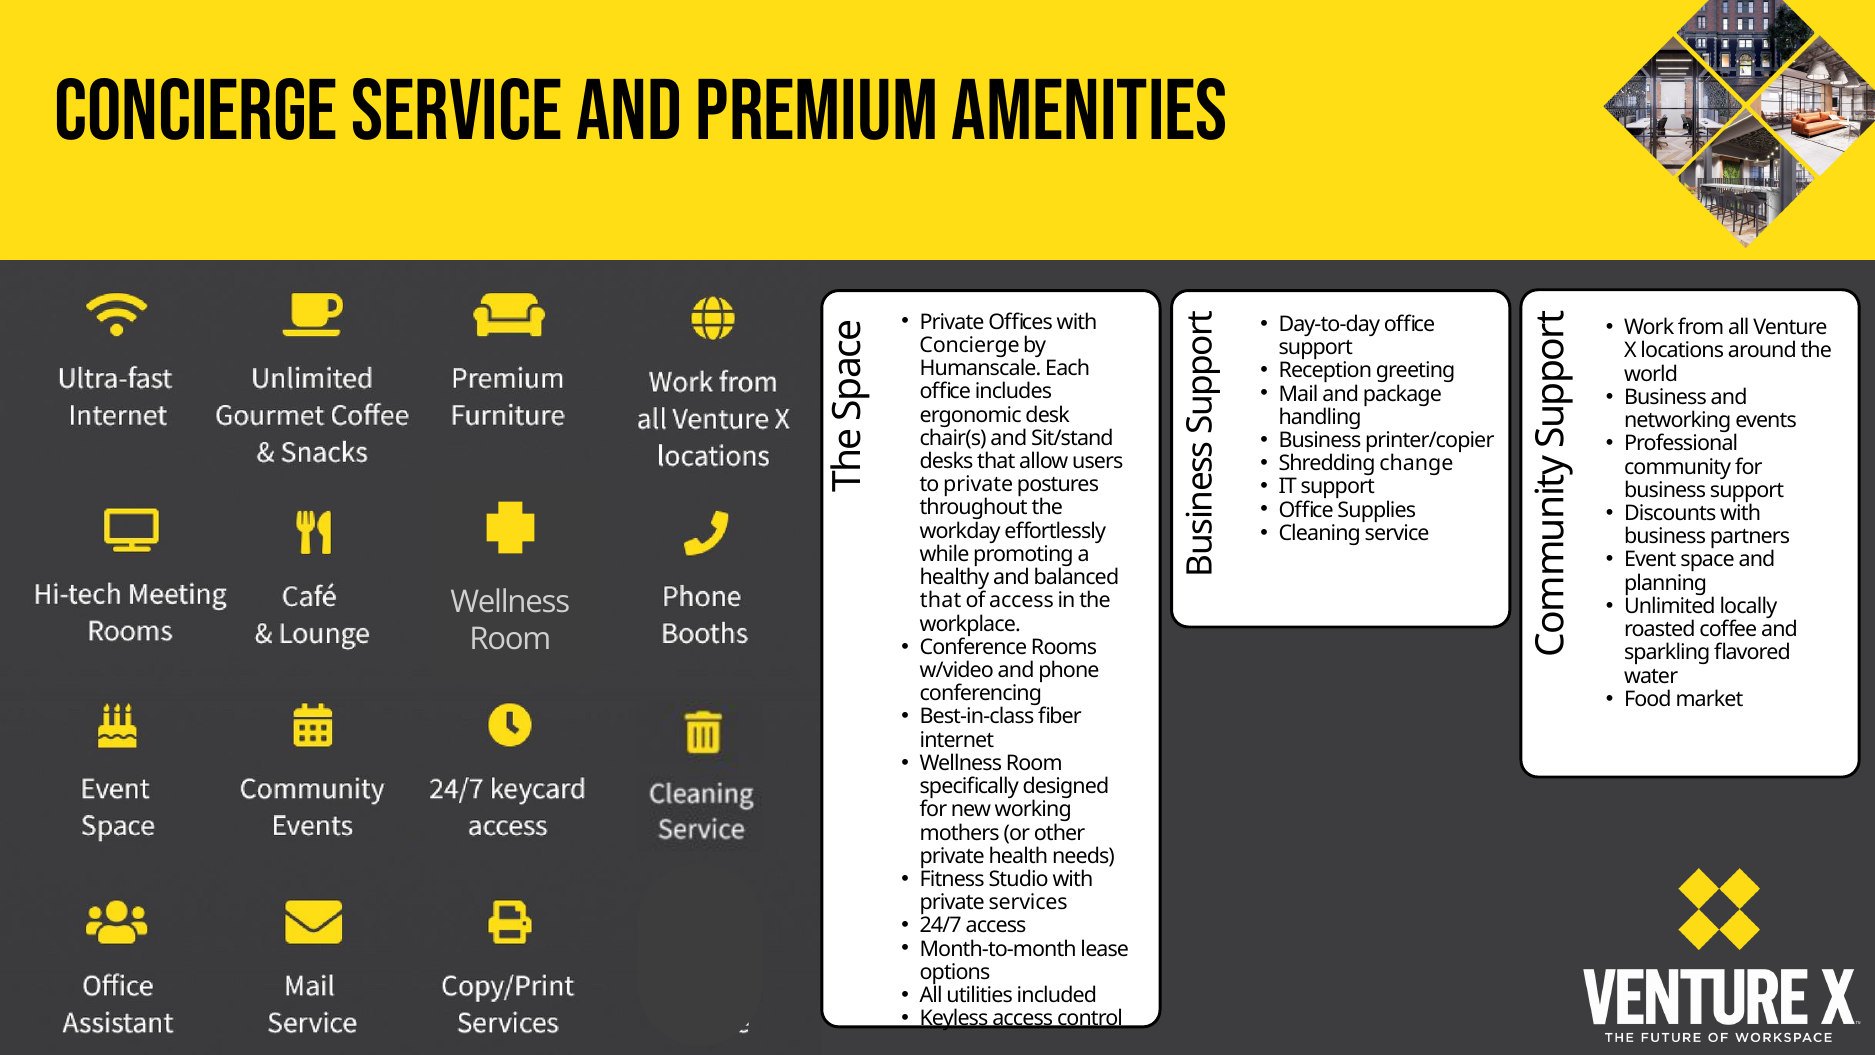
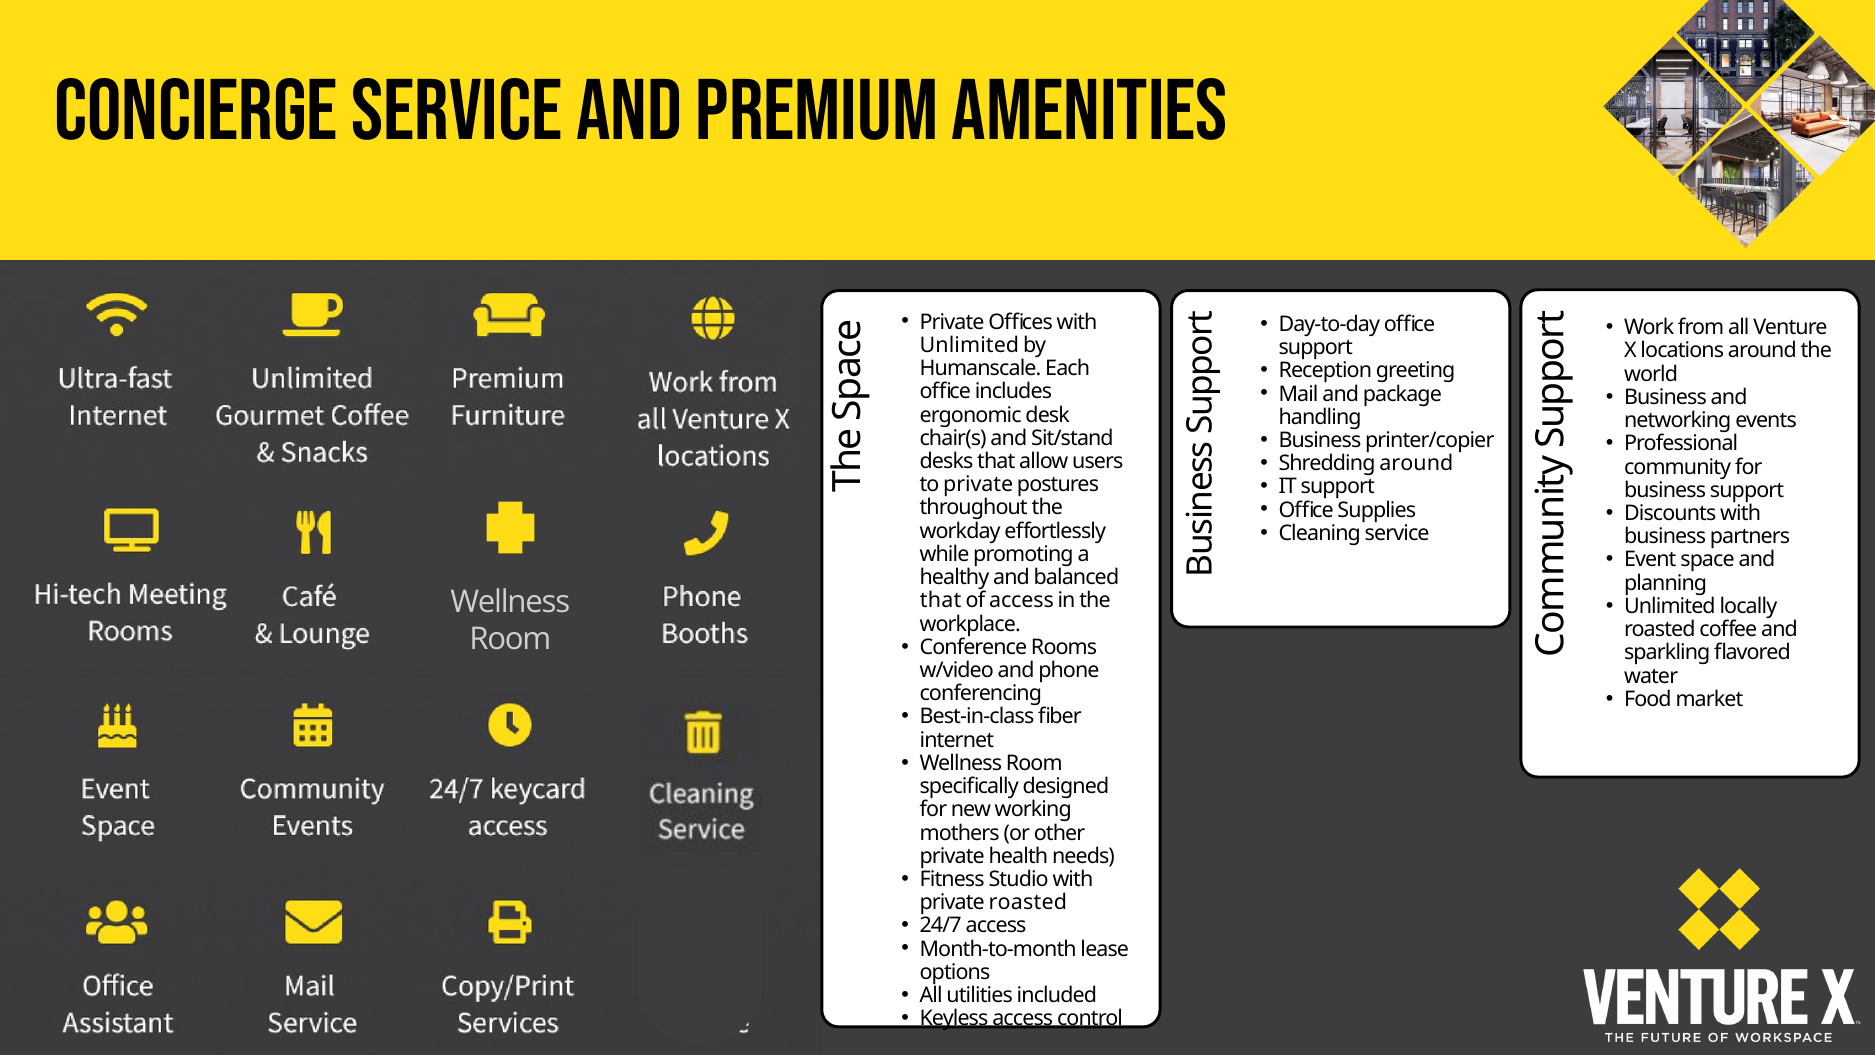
Concierge: Concierge -> Unlimited (969, 345)
Shredding change: change -> around (1416, 464)
private services: services -> roasted (1028, 902)
